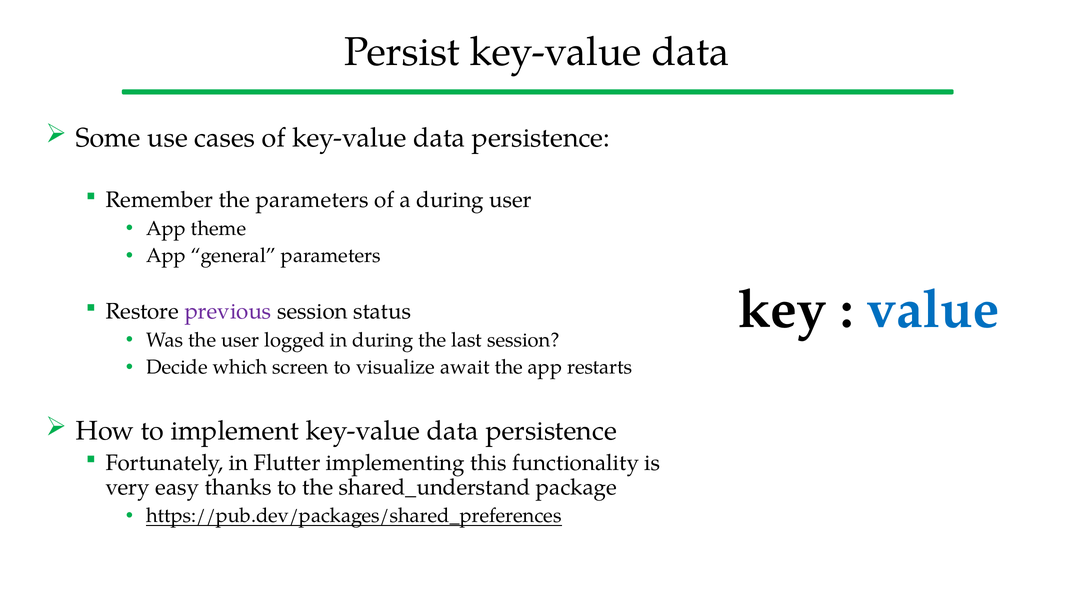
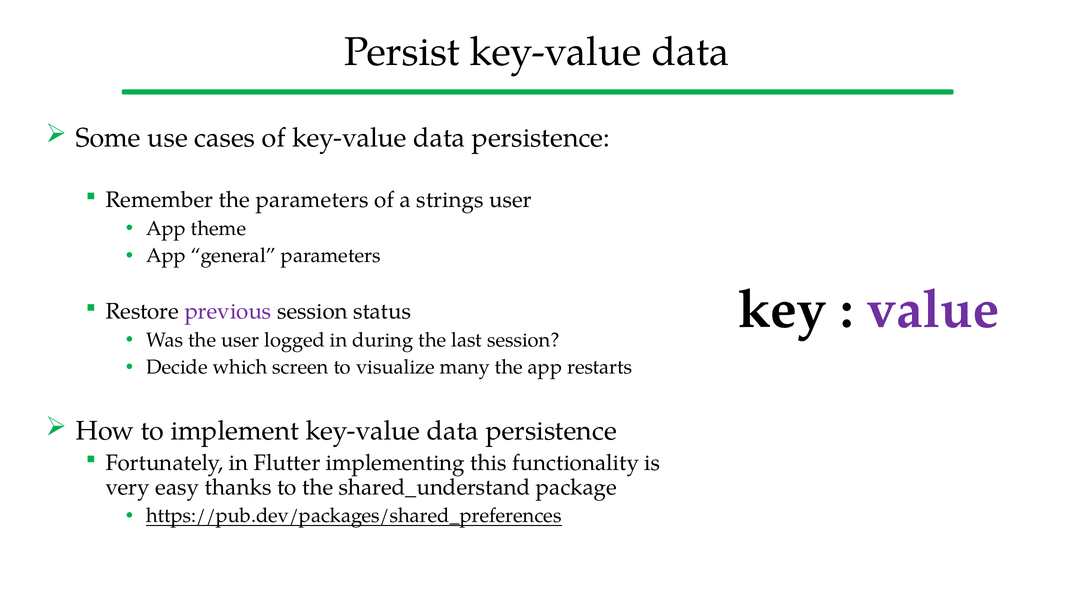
a during: during -> strings (450, 200)
value colour: blue -> purple (933, 309)
await: await -> many (465, 367)
